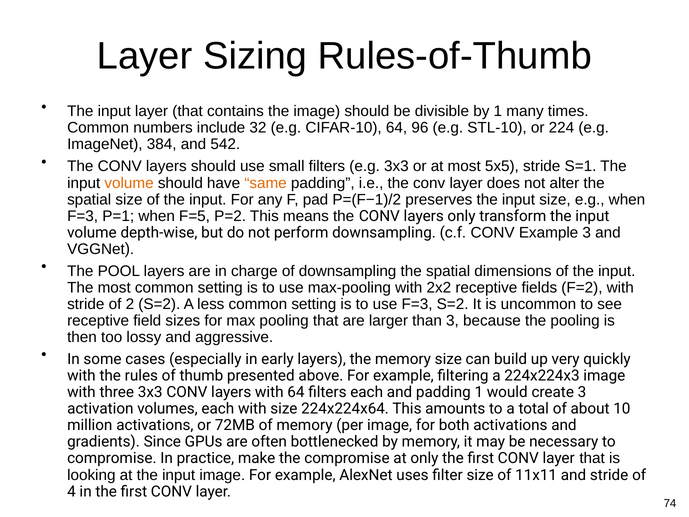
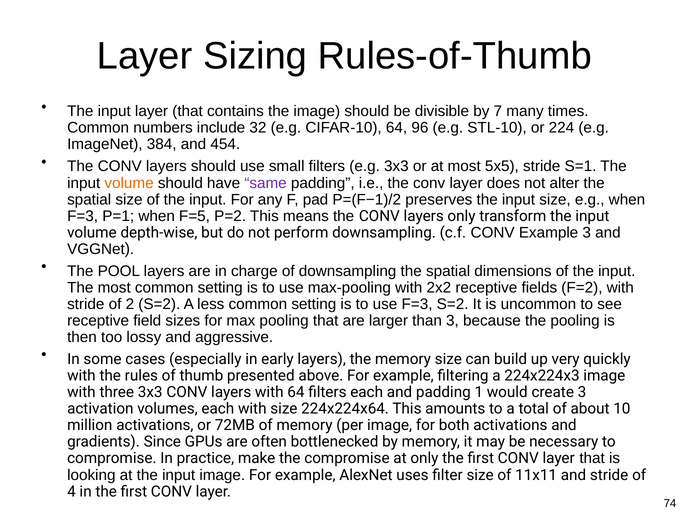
by 1: 1 -> 7 (498, 111)
542: 542 -> 454 (225, 144)
same colour: orange -> purple (266, 183)
